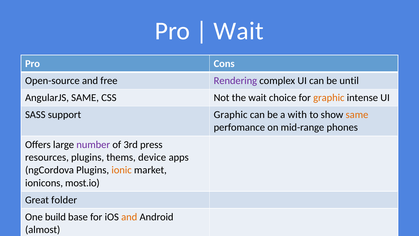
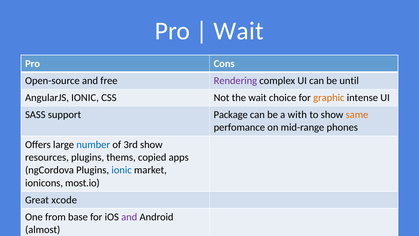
AngularJS SAME: SAME -> IONIC (85, 98)
support Graphic: Graphic -> Package (231, 115)
number colour: purple -> blue (93, 144)
3rd press: press -> show (151, 144)
device: device -> copied (152, 157)
ionic colour: orange -> blue (122, 170)
folder: folder -> xcode (64, 200)
build: build -> from (55, 217)
and colour: orange -> purple (129, 217)
